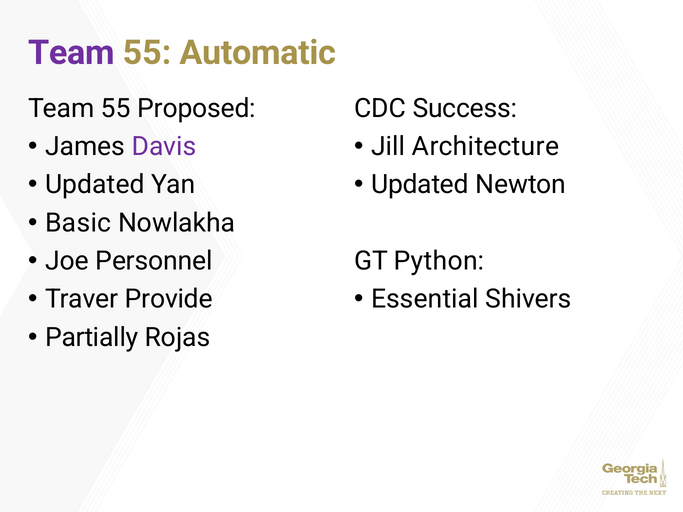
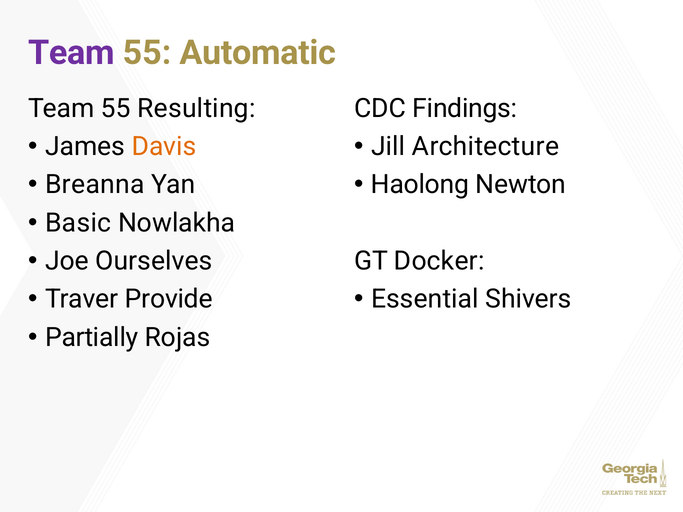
Proposed: Proposed -> Resulting (196, 108)
Success: Success -> Findings (465, 108)
Davis colour: purple -> orange (164, 147)
Updated: Updated -> Breanna (95, 185)
Updated: Updated -> Haolong (420, 185)
Personnel: Personnel -> Ourselves (154, 261)
Python: Python -> Docker (439, 261)
